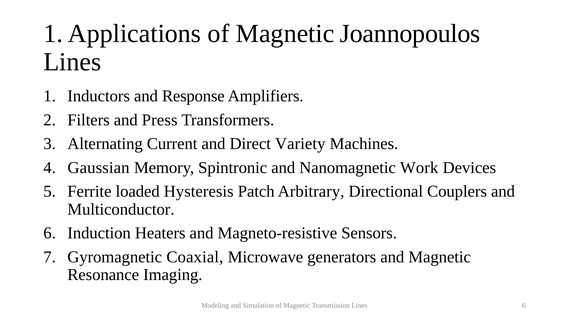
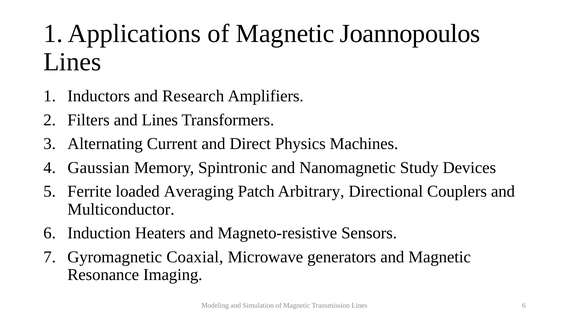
Response: Response -> Research (193, 96)
and Press: Press -> Lines (160, 120)
Variety: Variety -> Physics (300, 144)
Work: Work -> Study (419, 168)
Hysteresis: Hysteresis -> Averaging (199, 191)
